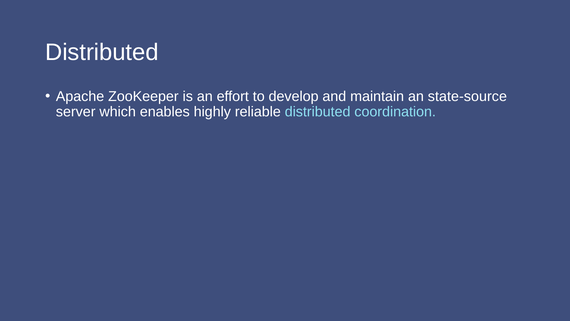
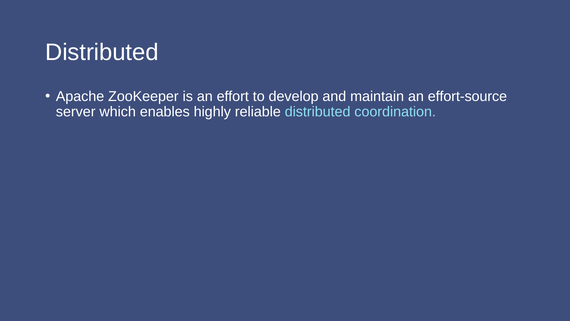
state-source: state-source -> effort-source (467, 96)
